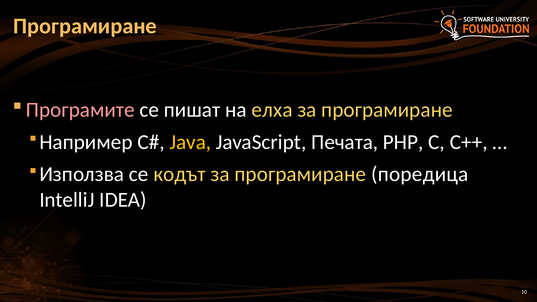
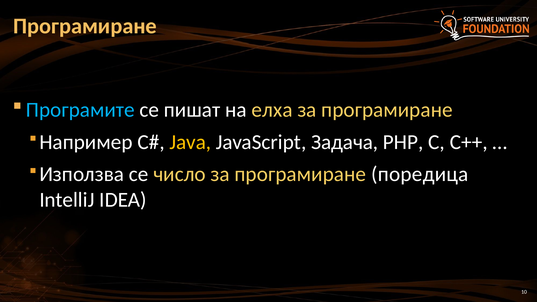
Програмите colour: pink -> light blue (80, 110)
Печата: Печата -> Задача (345, 142)
кодът: кодът -> число (180, 174)
